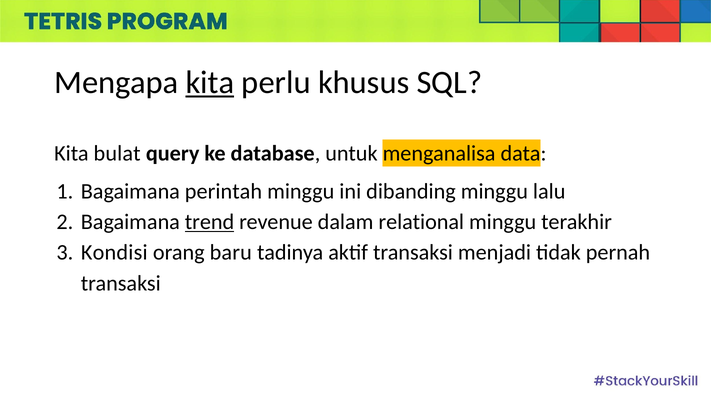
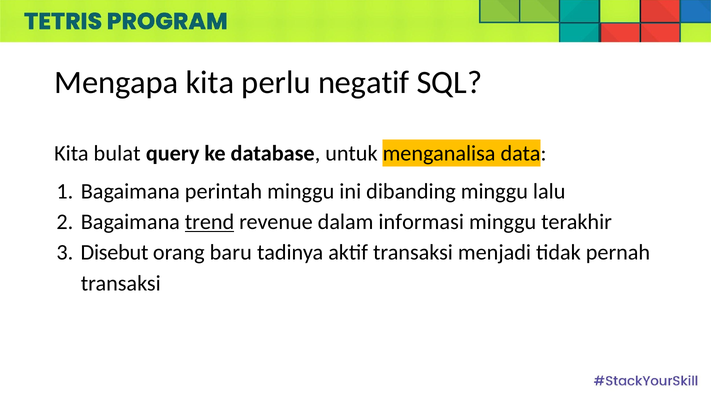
kita underline: present -> none (210, 82)
khusus: khusus -> negatif (364, 82)
relational: relational -> informasi (421, 222)
Kondisi: Kondisi -> Disebut (115, 253)
